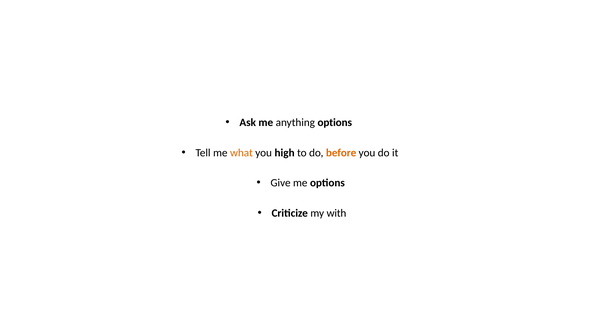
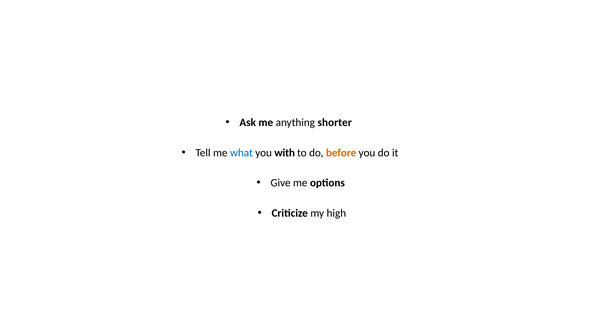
anything options: options -> shorter (335, 123)
what colour: orange -> blue (241, 153)
high: high -> with (285, 153)
with: with -> high (336, 213)
